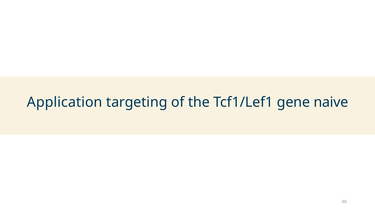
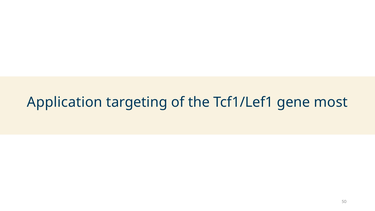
naive: naive -> most (331, 102)
